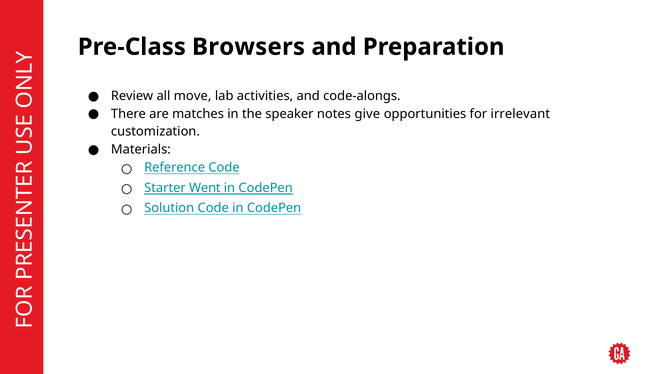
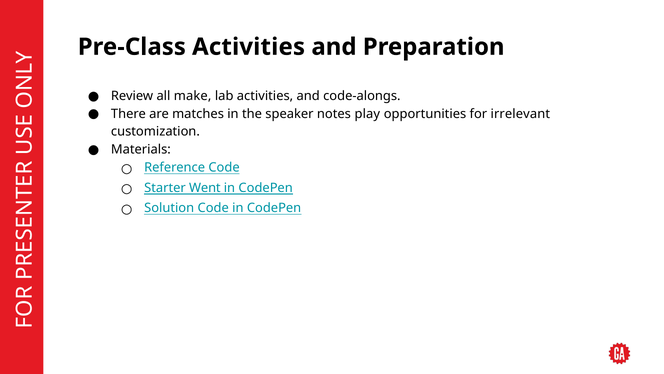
Pre-Class Browsers: Browsers -> Activities (249, 47)
move: move -> make (193, 96)
give: give -> play (367, 114)
